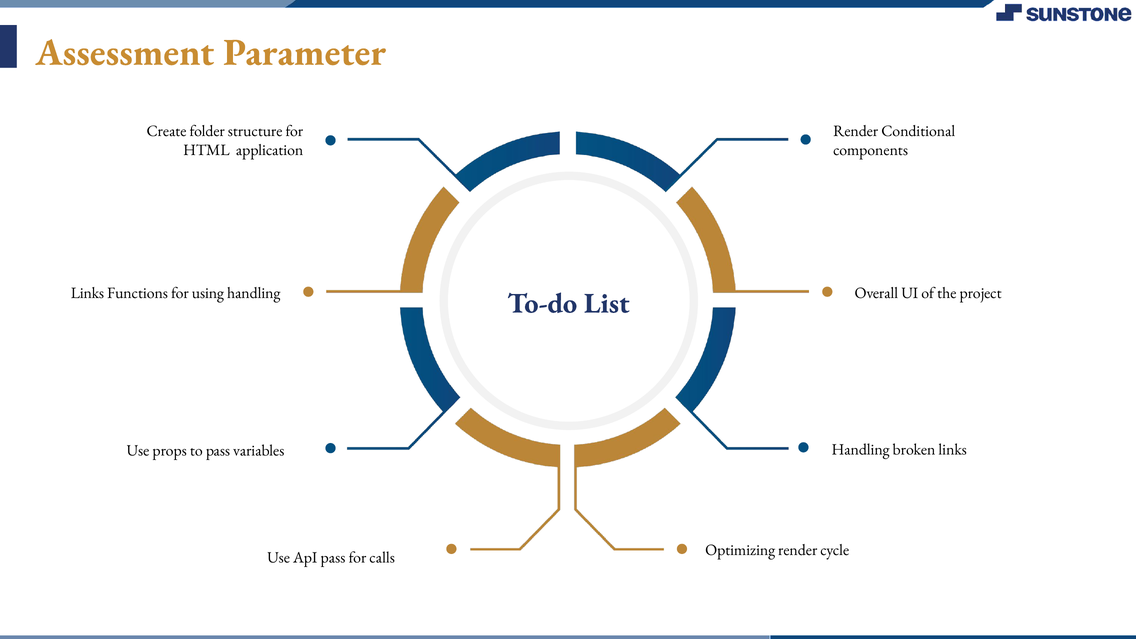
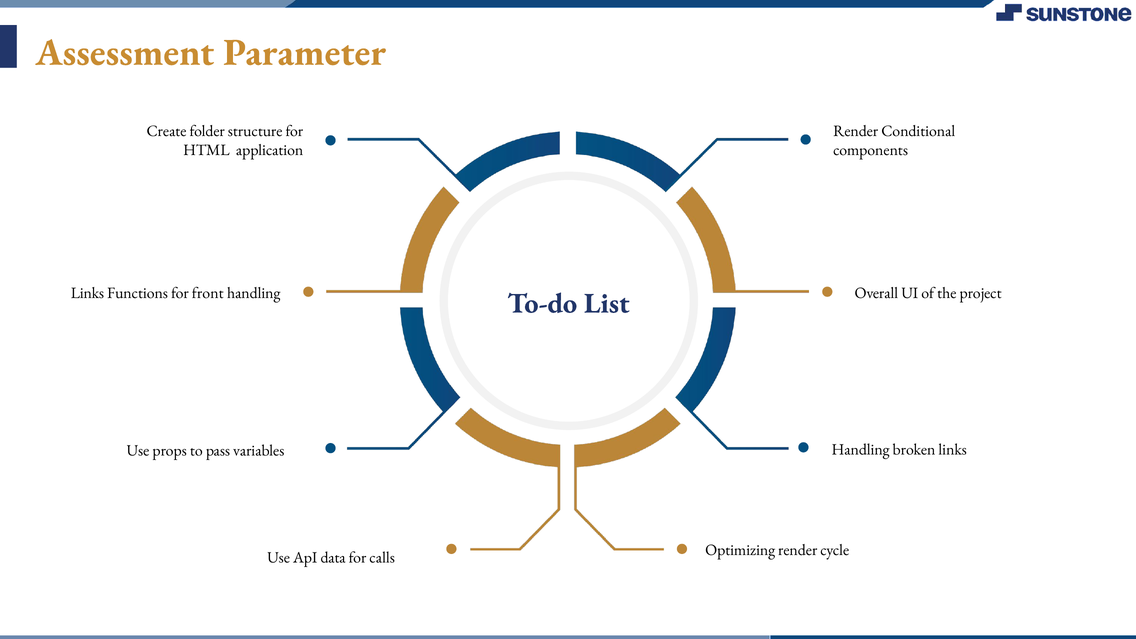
using: using -> front (208, 293)
ApI pass: pass -> data (333, 557)
